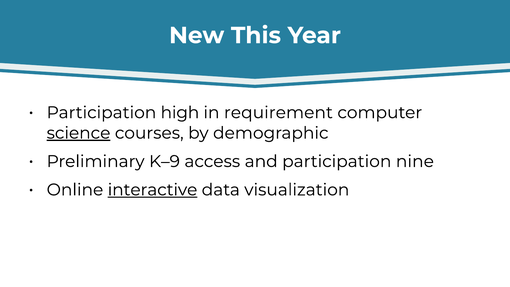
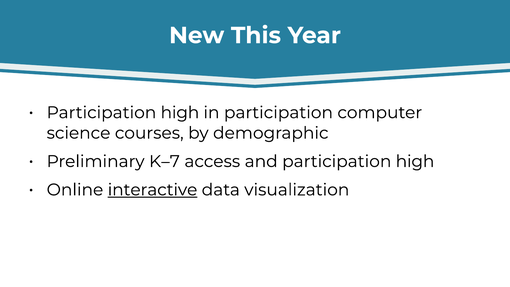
in requirement: requirement -> participation (278, 113)
science underline: present -> none (79, 133)
K–9: K–9 -> K–7 (164, 161)
and participation nine: nine -> high (415, 161)
